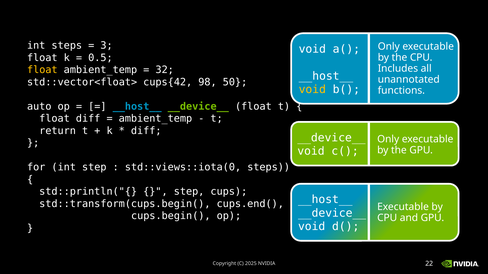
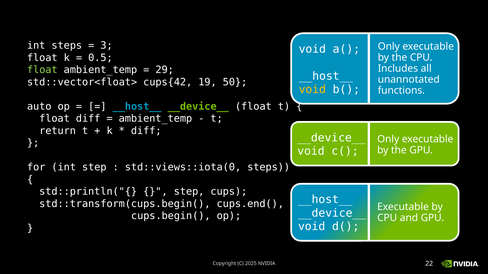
float colour: yellow -> light green (42, 70)
32: 32 -> 29 (165, 70)
98: 98 -> 19 (207, 82)
